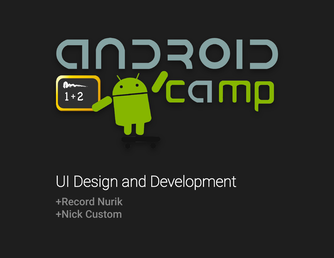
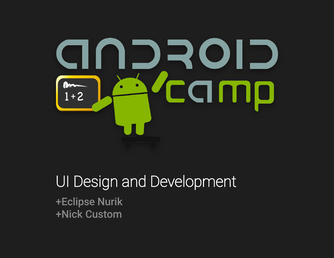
+Record: +Record -> +Eclipse (75, 202)
